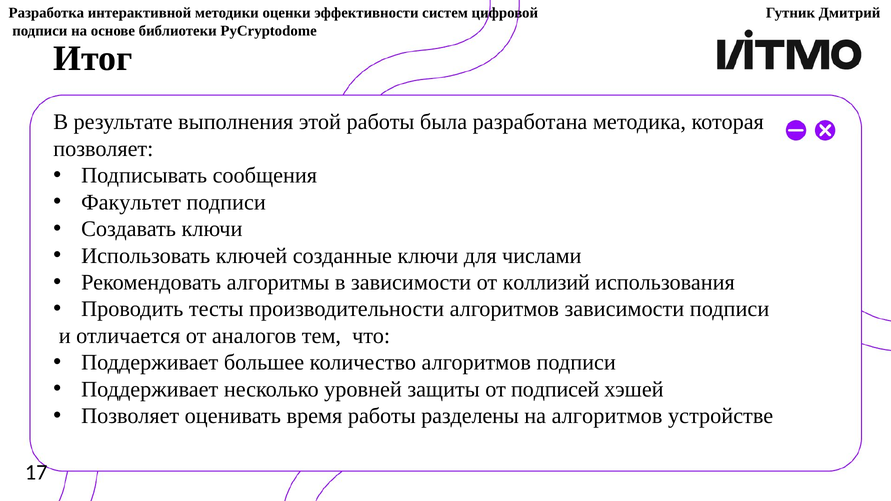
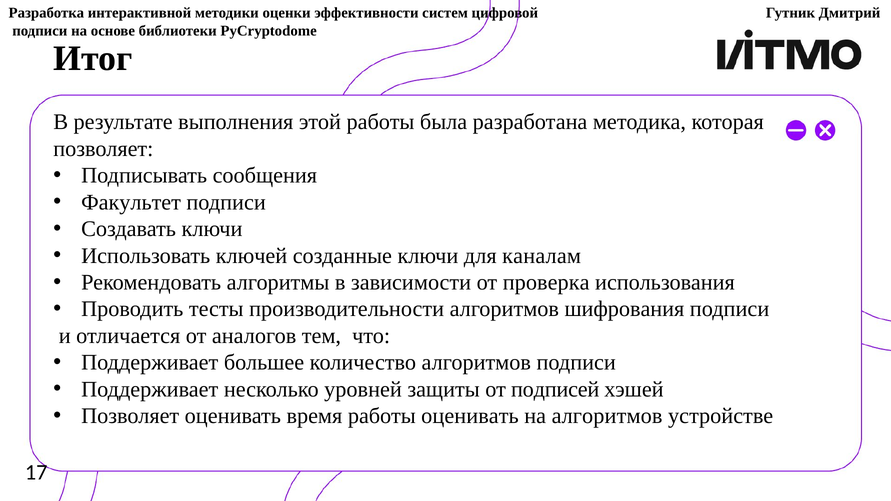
числами: числами -> каналам (542, 256)
коллизий: коллизий -> проверка (546, 283)
алгоритмов зависимости: зависимости -> шифрования (624, 309)
работы разделены: разделены -> оценивать (470, 416)
